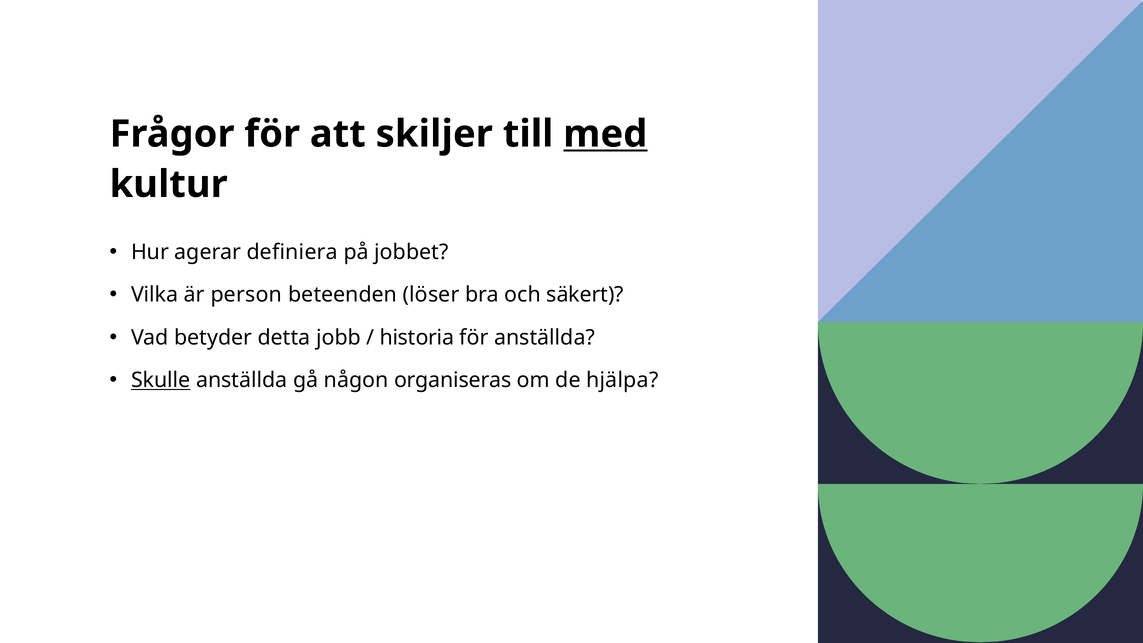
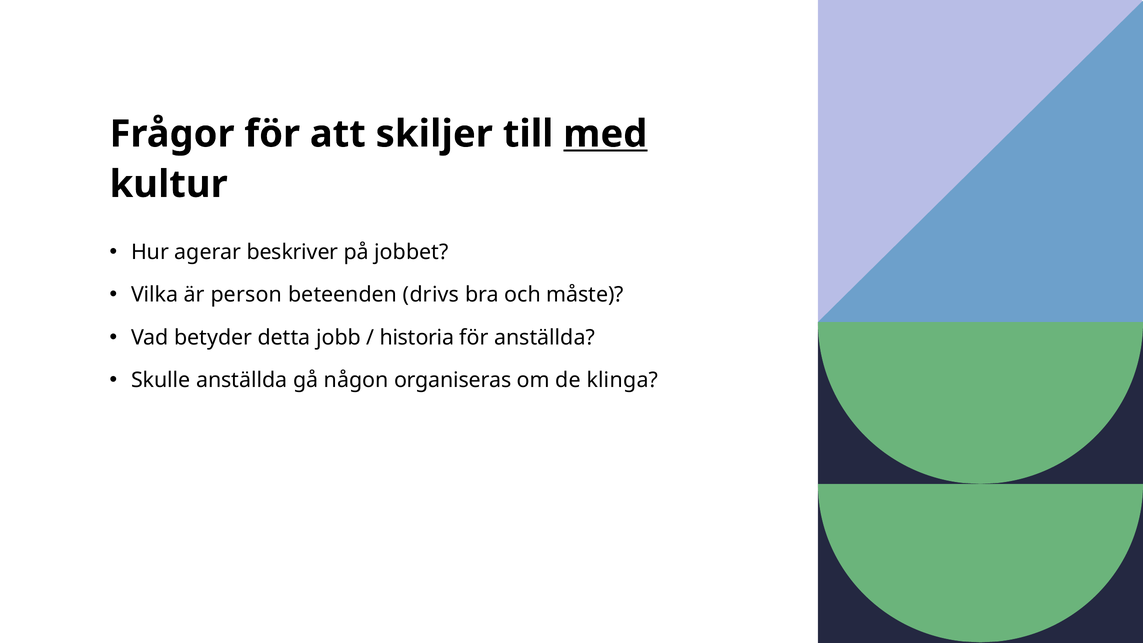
definiera: definiera -> beskriver (292, 252)
löser: löser -> drivs (431, 295)
säkert: säkert -> måste (585, 295)
Skulle underline: present -> none (161, 380)
hjälpa: hjälpa -> klinga (622, 380)
